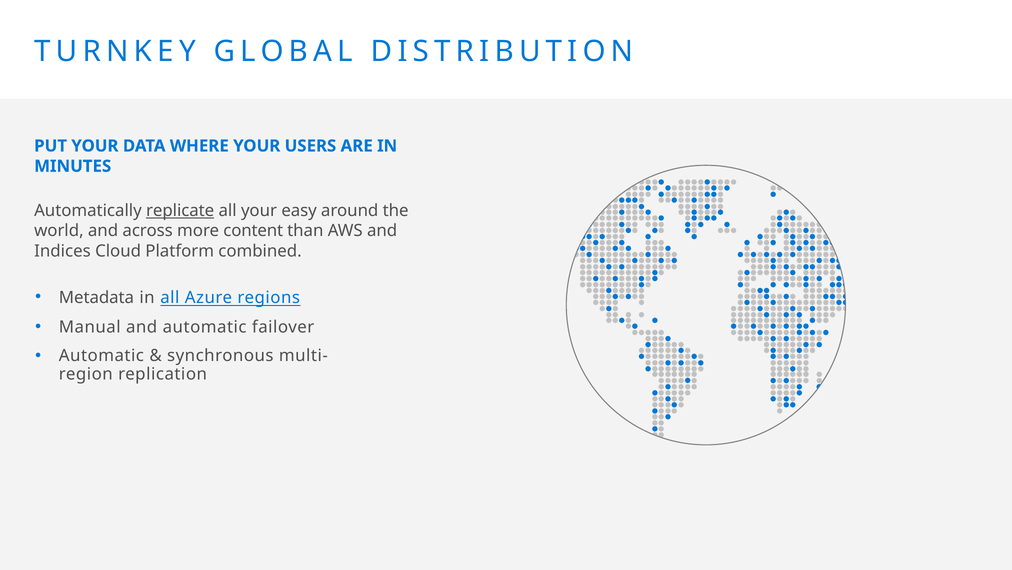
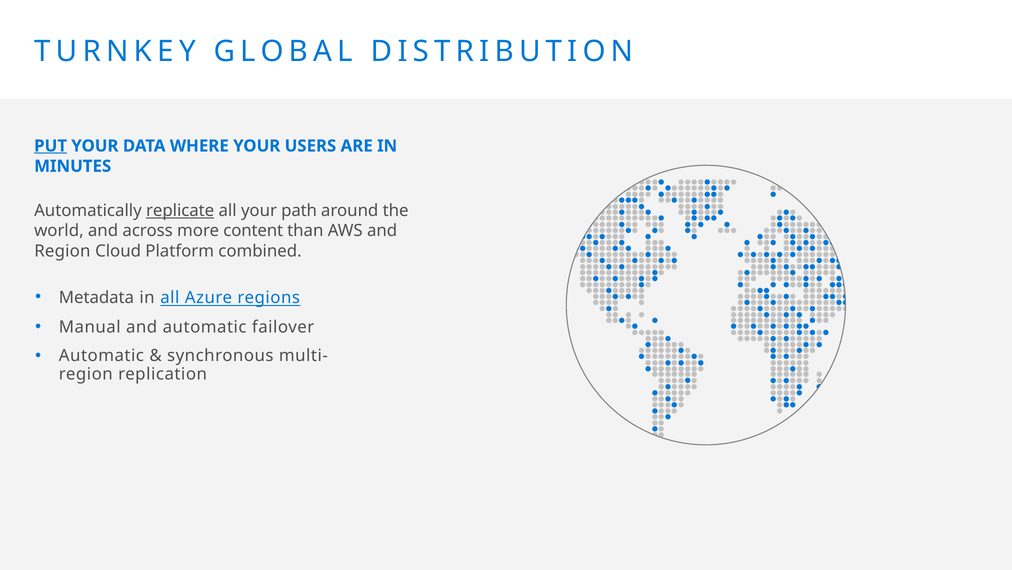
PUT underline: none -> present (51, 146)
easy: easy -> path (299, 210)
Indices: Indices -> Region (62, 251)
